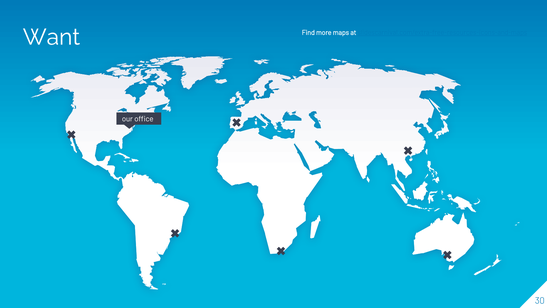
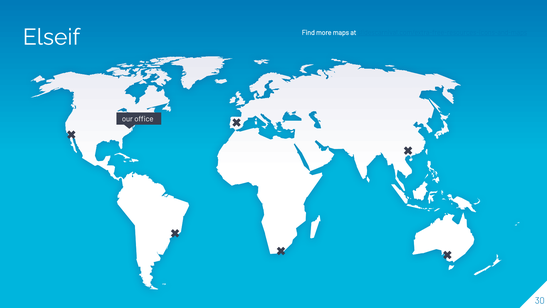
Want: Want -> Elseif (51, 37)
